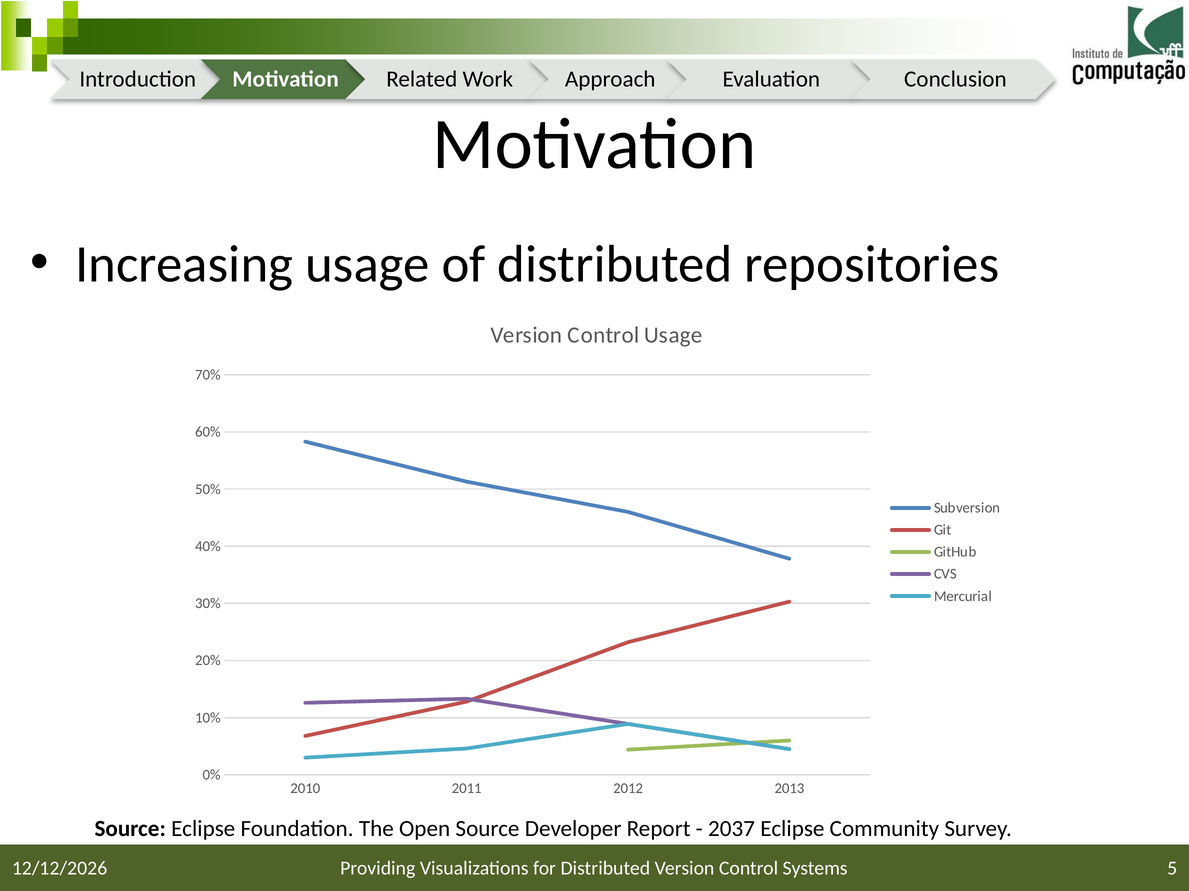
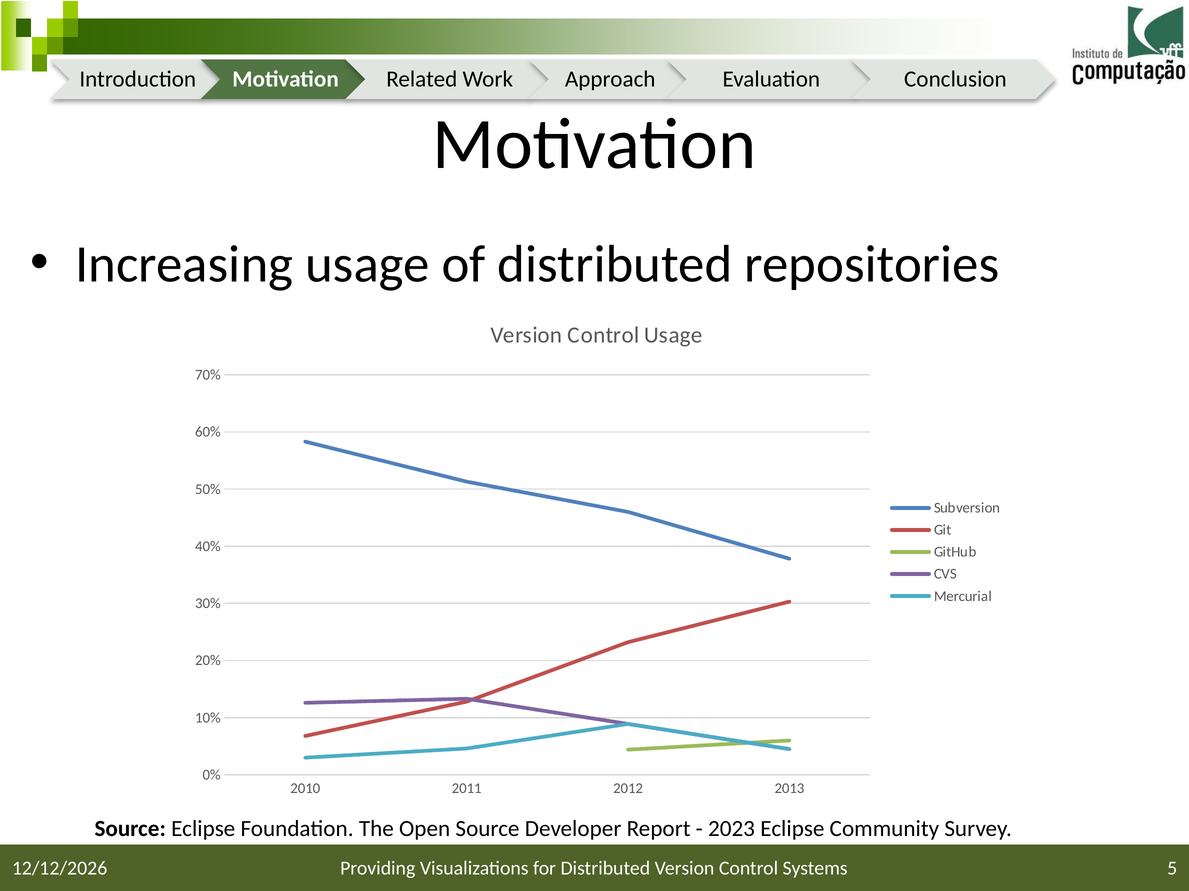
2037: 2037 -> 2023 (731, 829)
